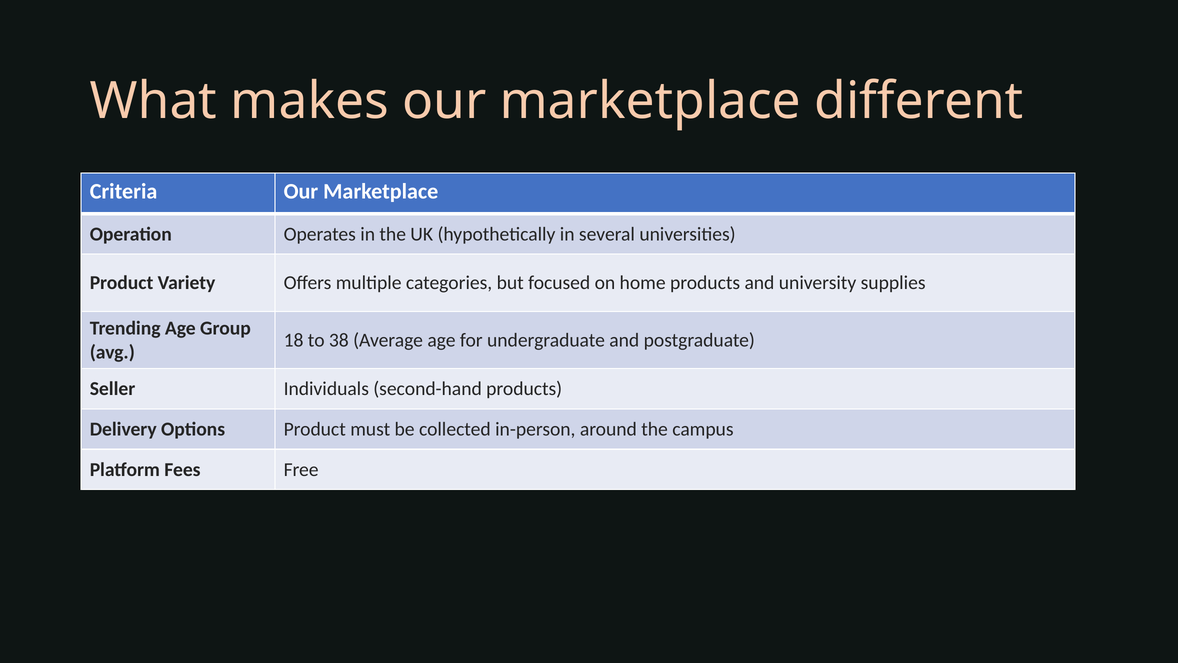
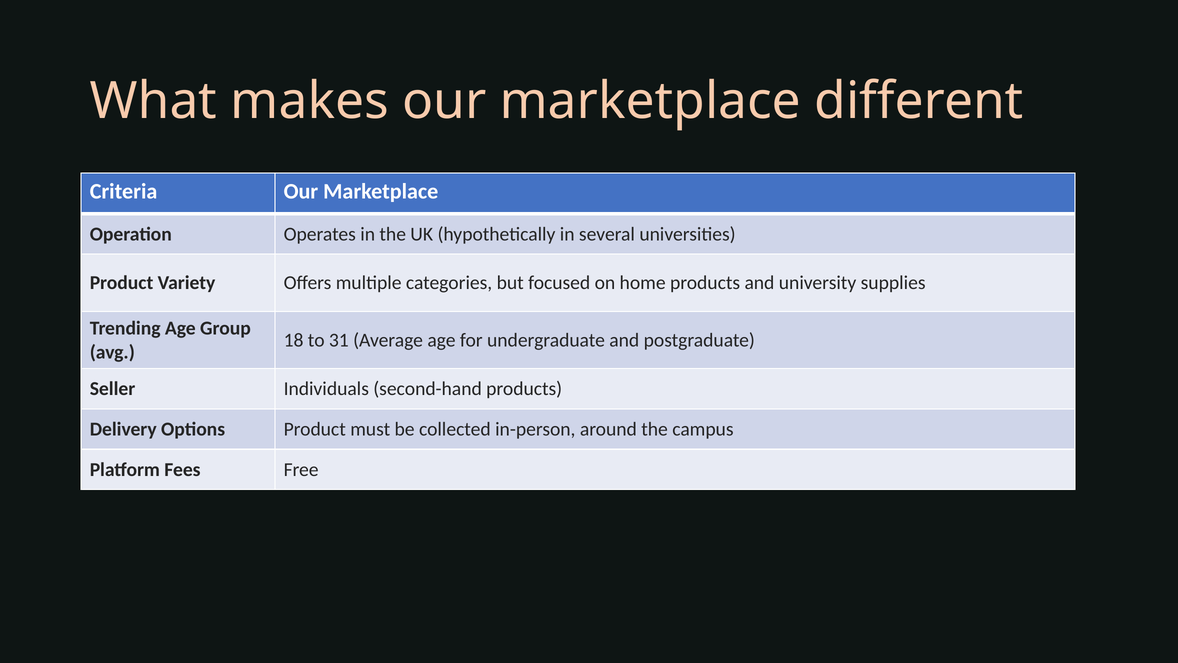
38: 38 -> 31 (339, 340)
